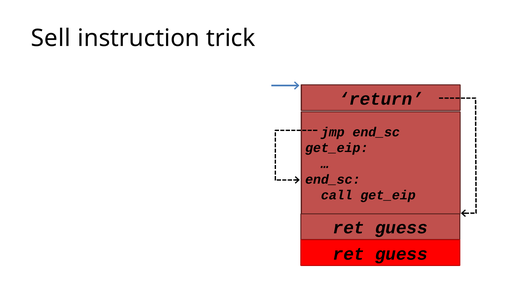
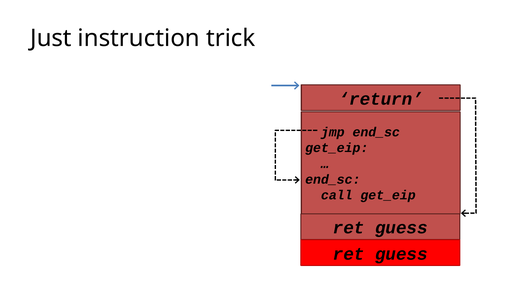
Sell: Sell -> Just (51, 38)
